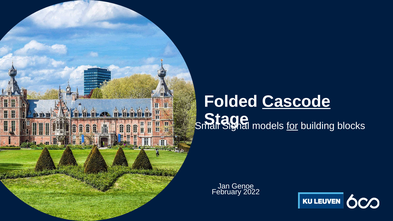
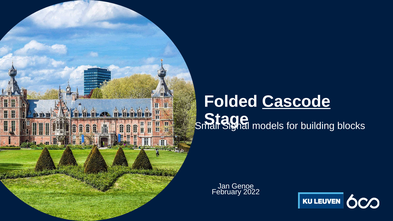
for underline: present -> none (292, 126)
